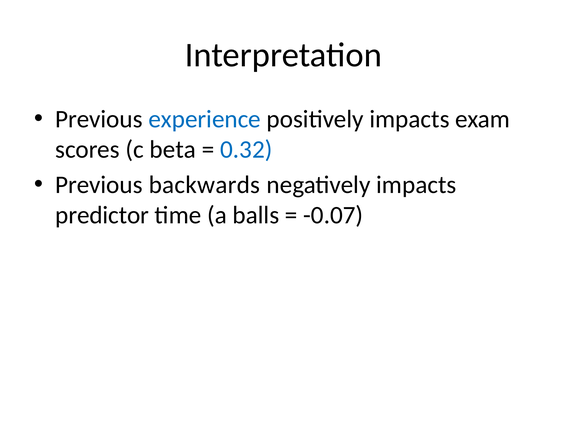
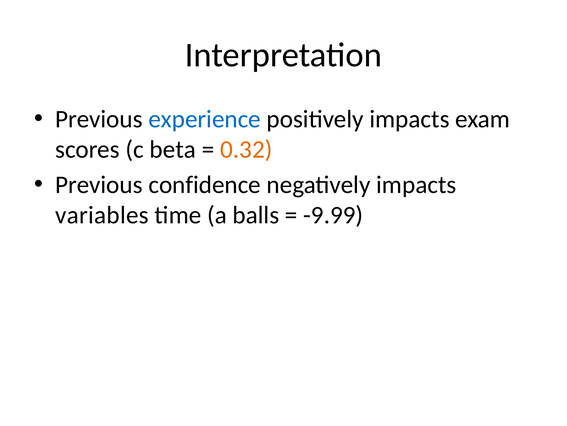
0.32 colour: blue -> orange (246, 149)
backwards: backwards -> confidence (205, 185)
predictor: predictor -> variables (102, 215)
-0.07: -0.07 -> -9.99 (333, 215)
